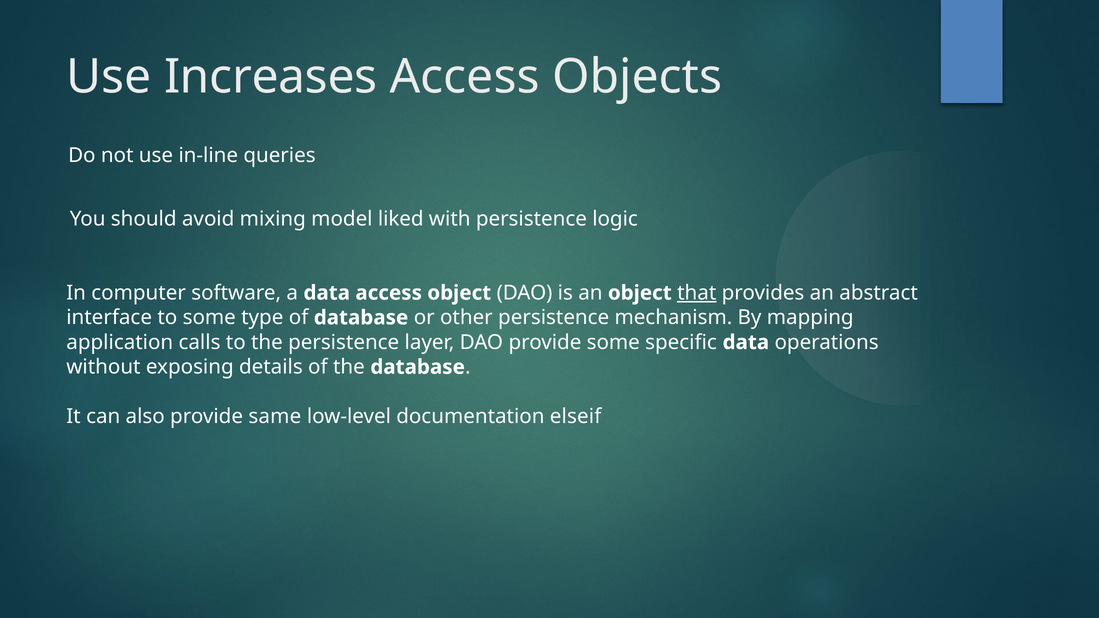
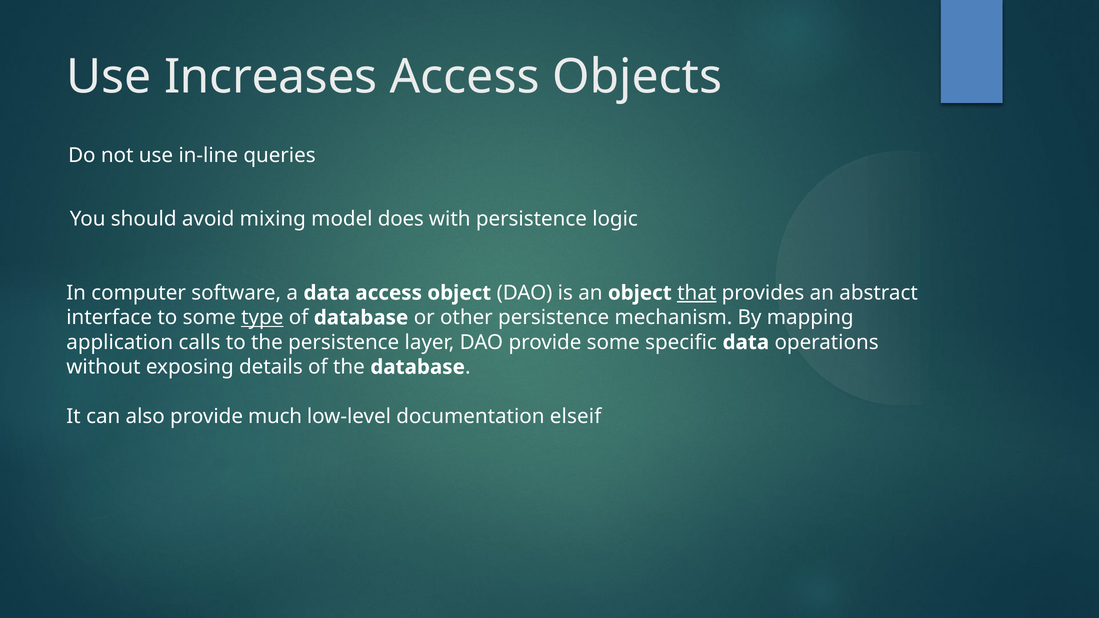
liked: liked -> does (401, 219)
type underline: none -> present (262, 318)
same: same -> much (275, 417)
